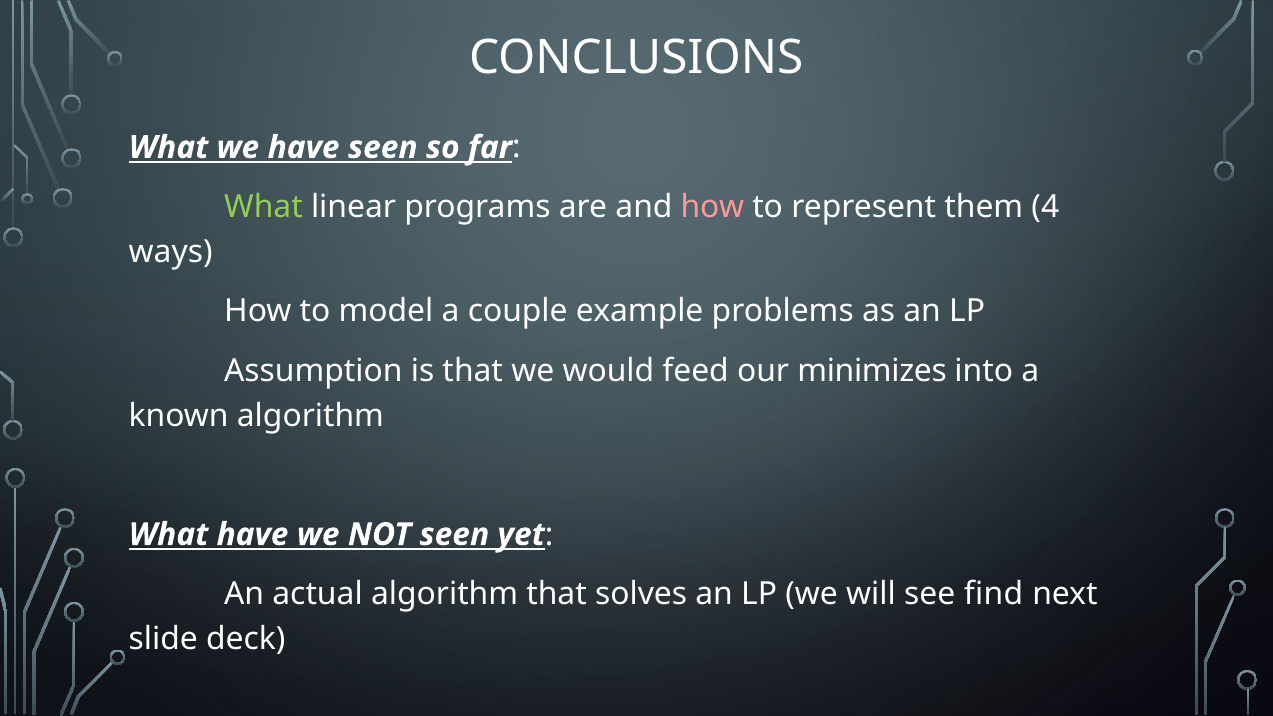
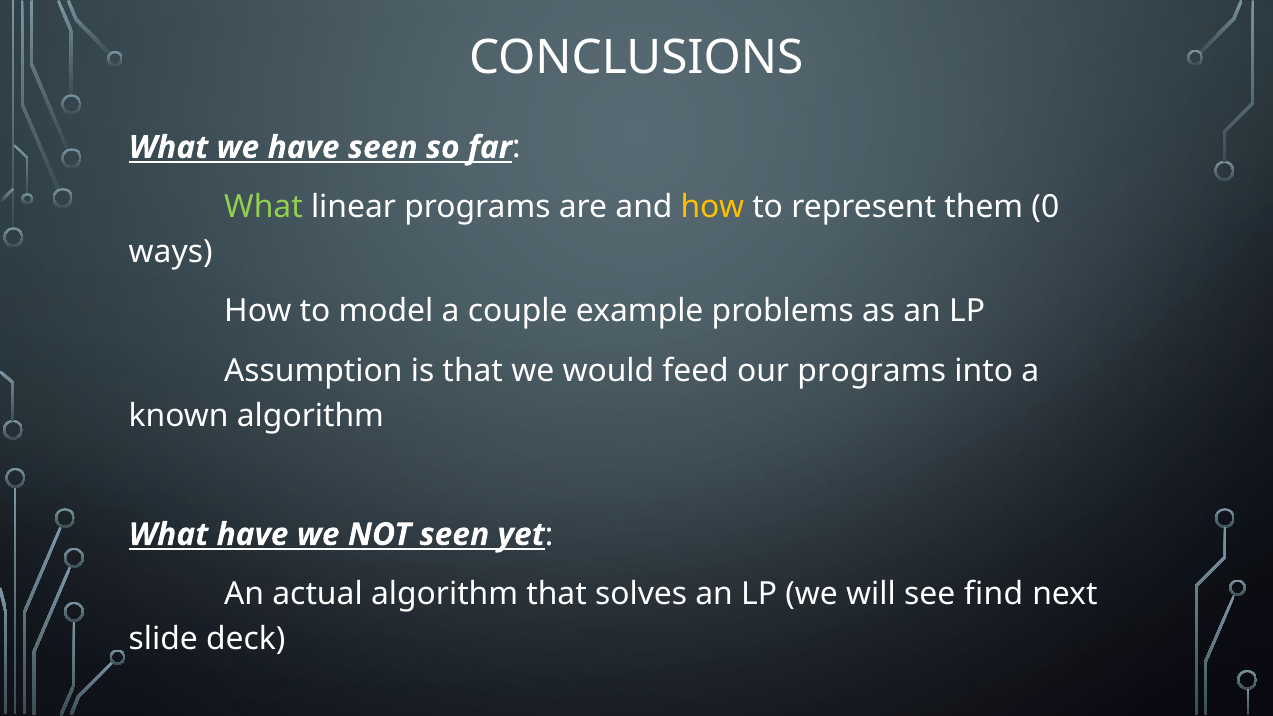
how colour: pink -> yellow (712, 207)
4: 4 -> 0 (1045, 207)
our minimizes: minimizes -> programs (872, 371)
